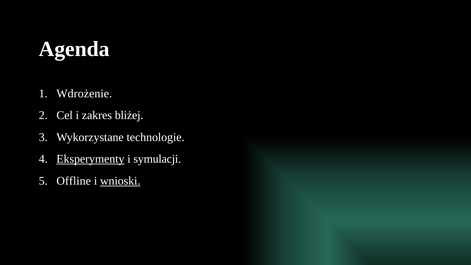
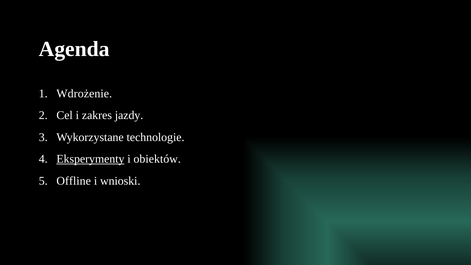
bliżej: bliżej -> jazdy (129, 115)
symulacji: symulacji -> obiektów (157, 159)
wnioski underline: present -> none (120, 181)
